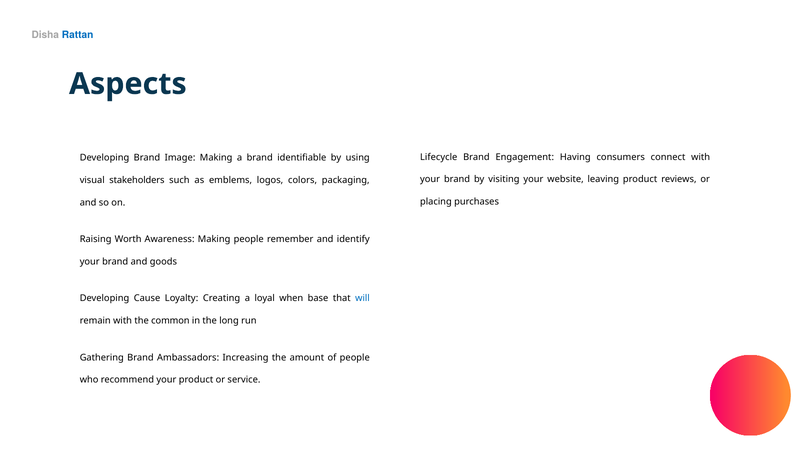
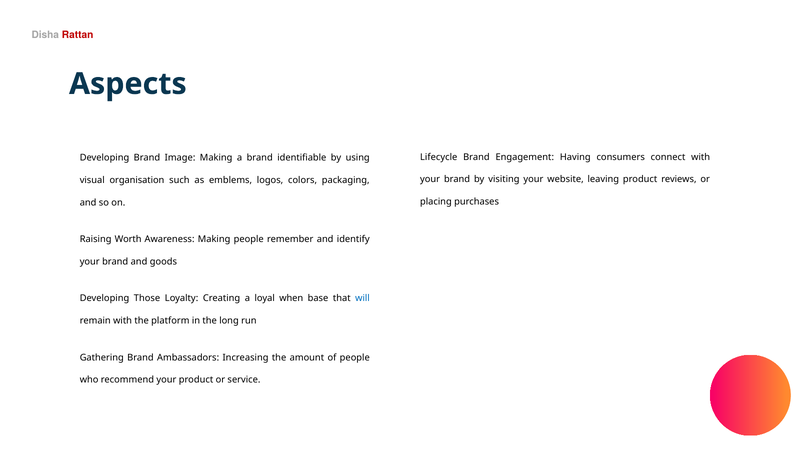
Rattan colour: blue -> red (78, 35)
stakeholders: stakeholders -> organisation (137, 180)
Cause: Cause -> Those (147, 299)
common: common -> platform (170, 321)
